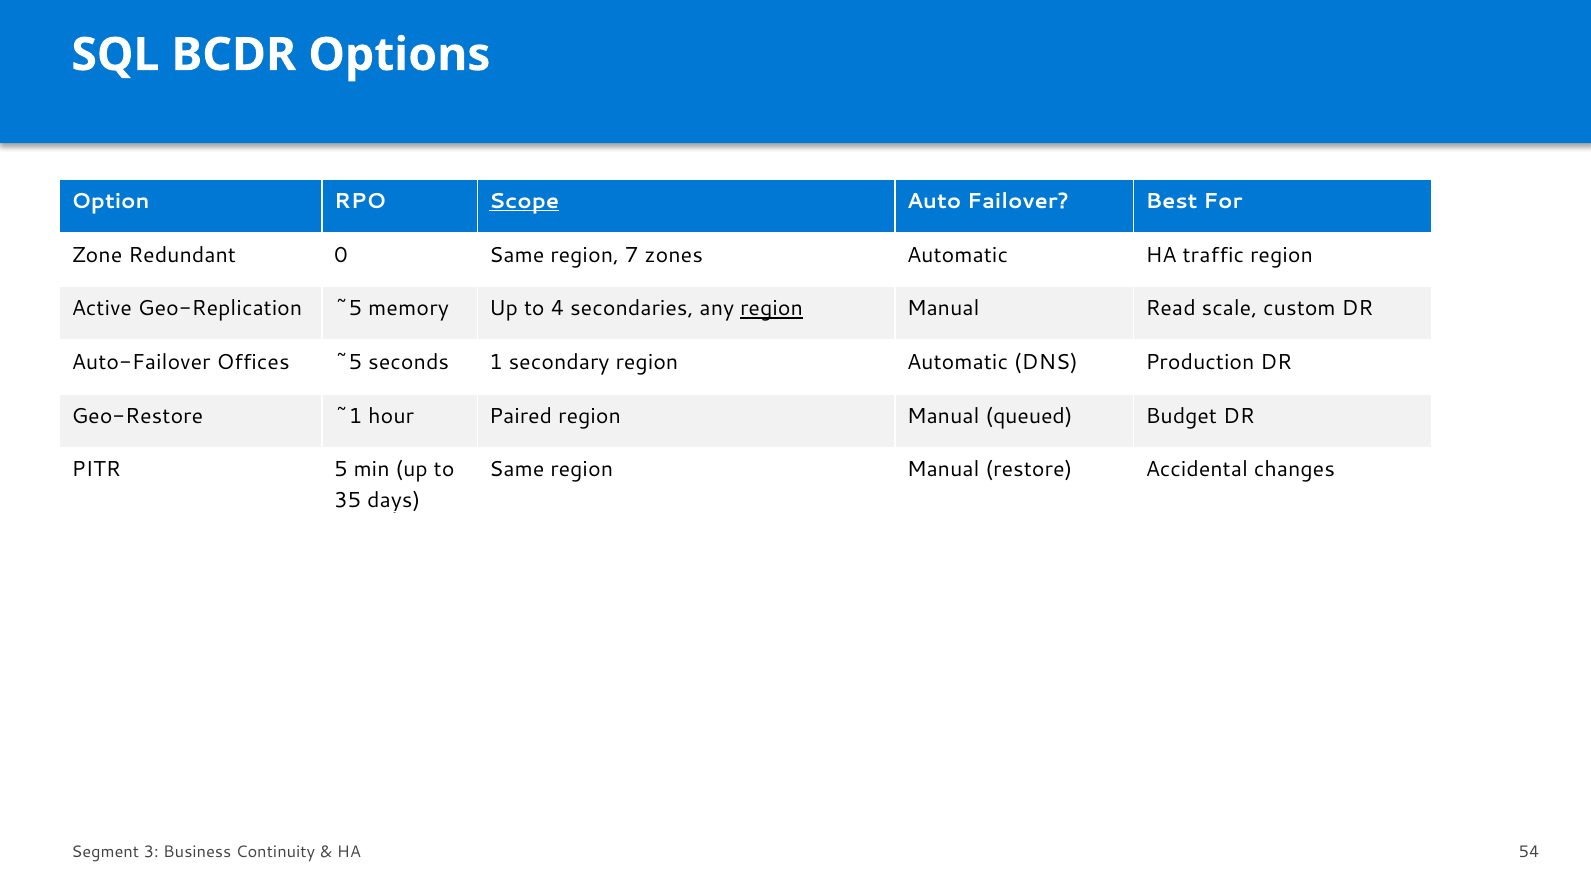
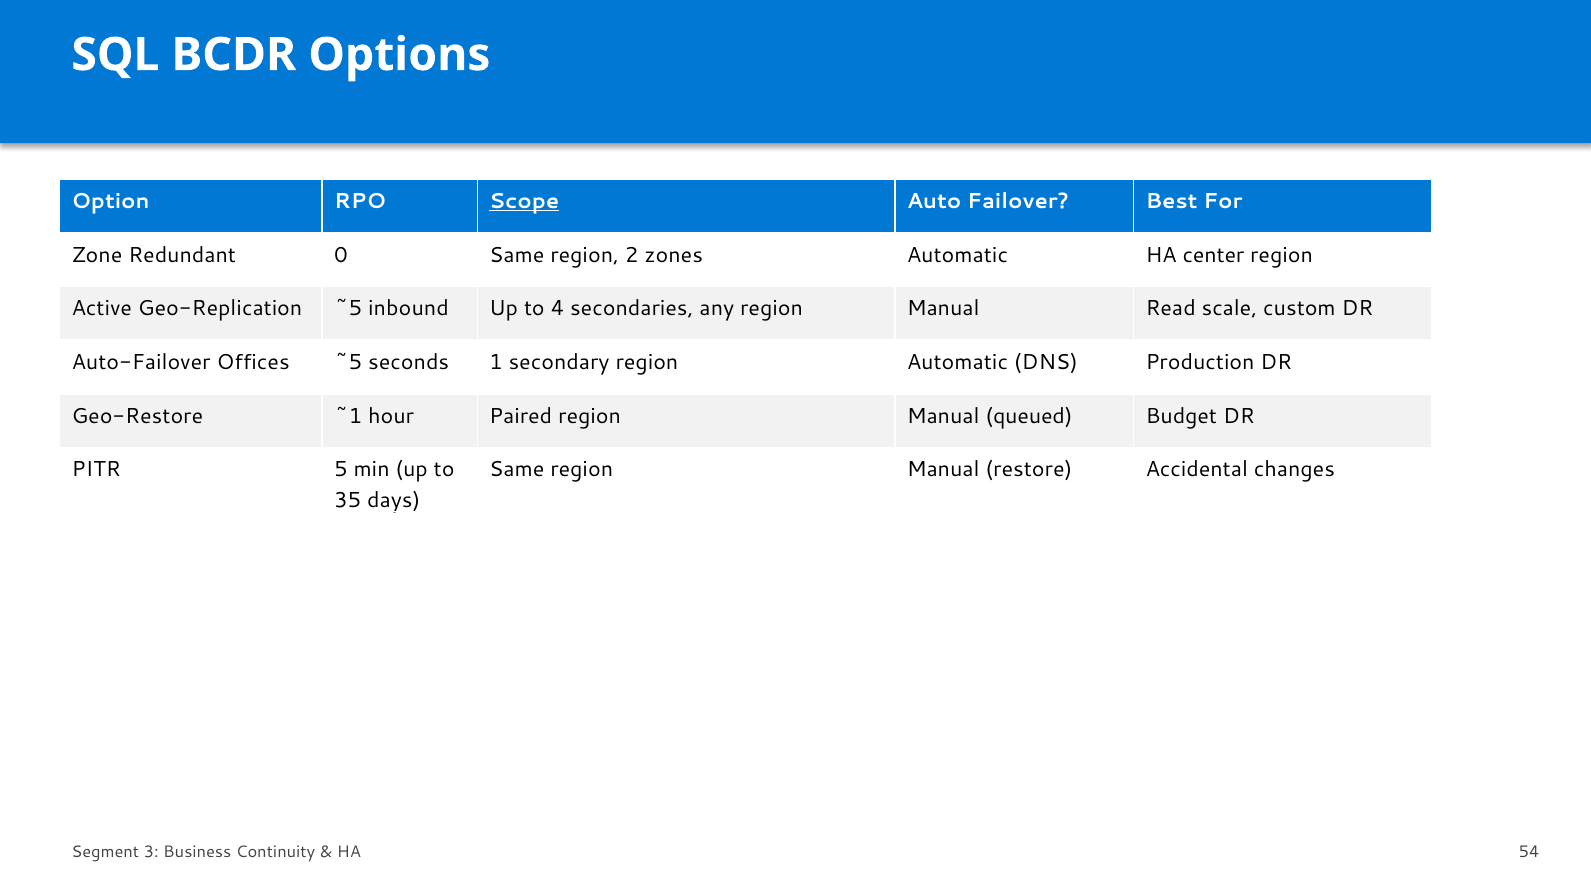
7: 7 -> 2 (632, 255)
traffic: traffic -> center (1213, 255)
memory: memory -> inbound (409, 309)
region underline: present -> none (771, 309)
